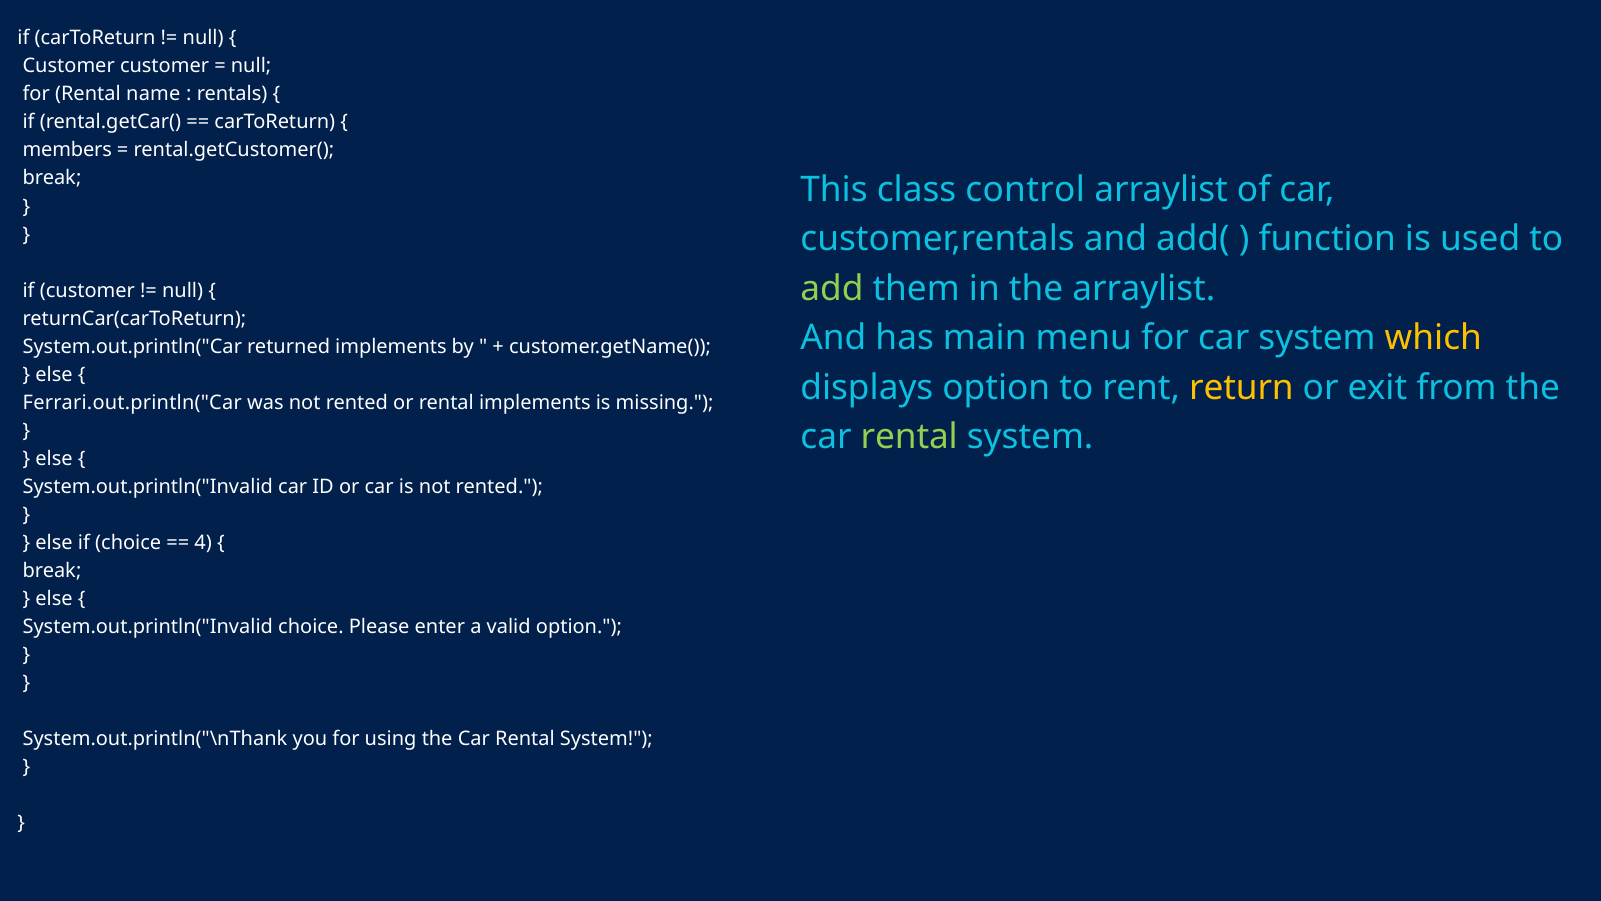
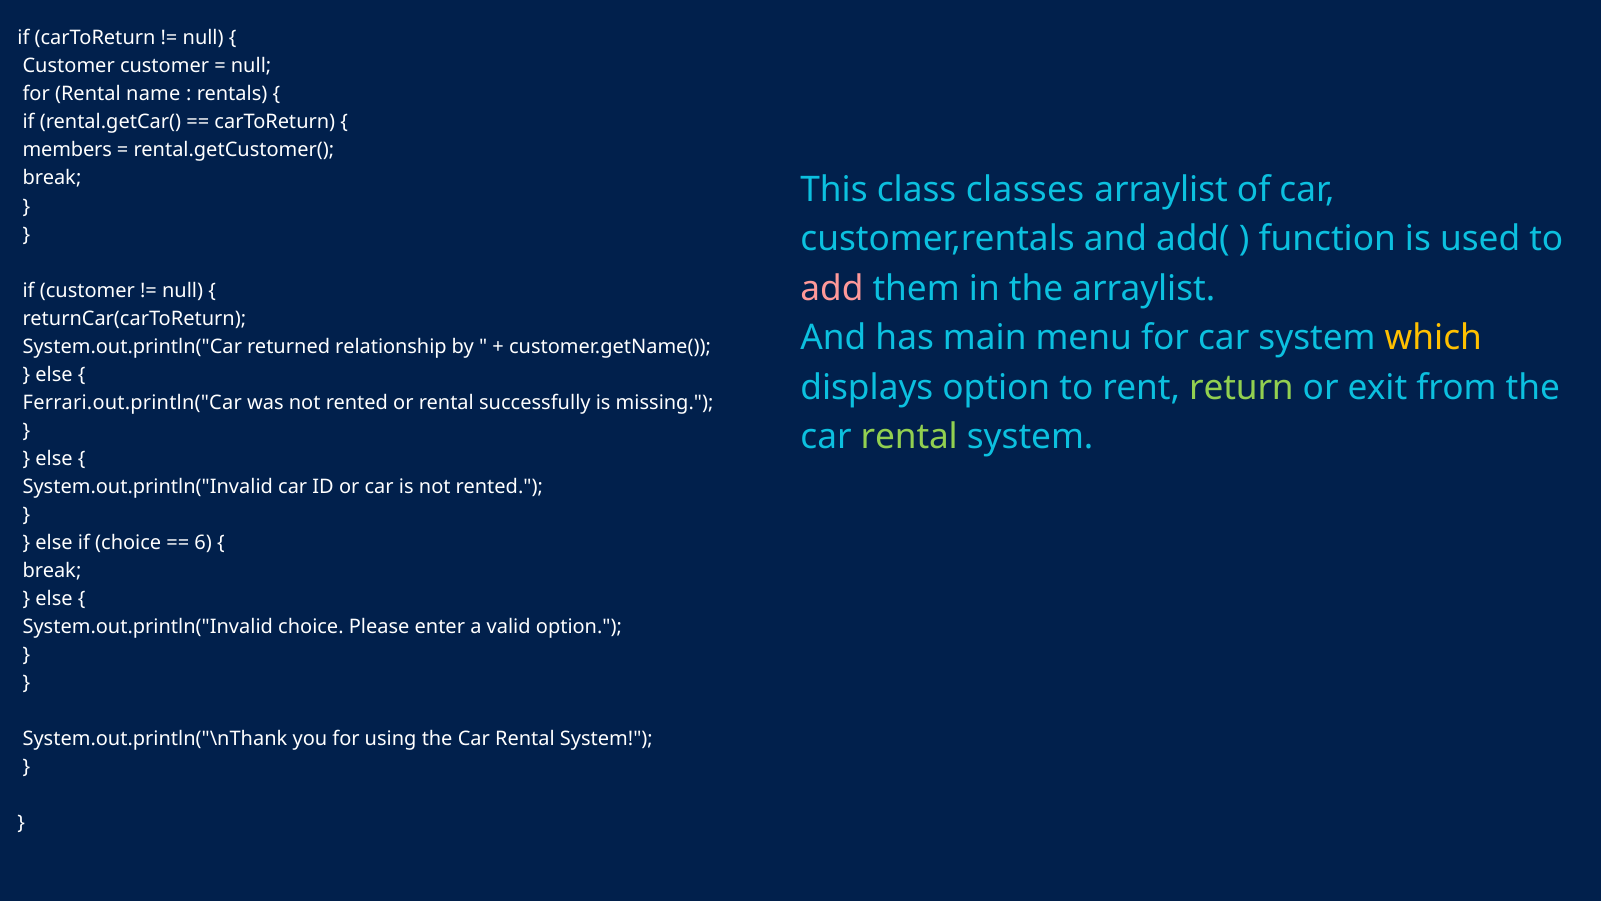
control: control -> classes (1025, 190)
add colour: light green -> pink (832, 289)
returned implements: implements -> relationship (391, 346)
return colour: yellow -> light green (1241, 387)
rental implements: implements -> successfully (535, 402)
4: 4 -> 6 (203, 543)
